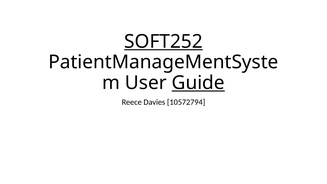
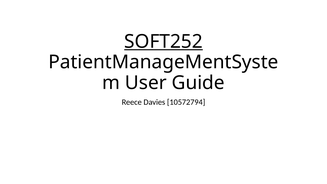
Guide underline: present -> none (198, 83)
